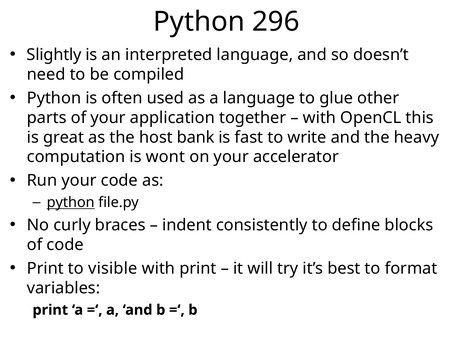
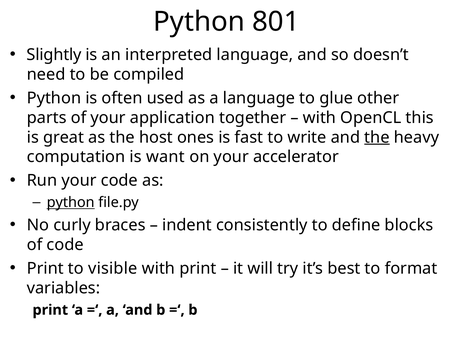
296: 296 -> 801 (276, 22)
bank: bank -> ones (196, 137)
the underline: none -> present (377, 137)
wont: wont -> want (165, 157)
